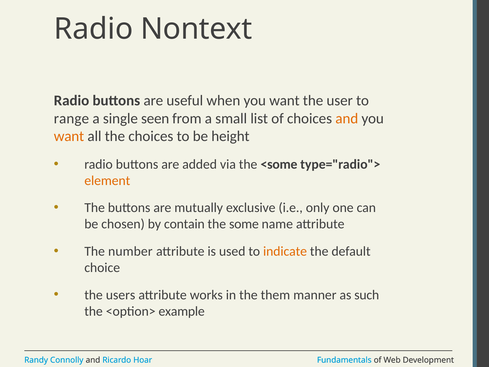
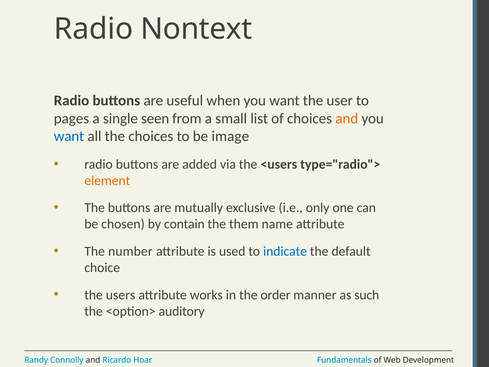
range: range -> pages (71, 118)
want colour: orange -> blue (69, 136)
height: height -> image (230, 136)
<some: <some -> <users (279, 164)
some: some -> them (244, 224)
indicate colour: orange -> blue (285, 251)
them: them -> order (276, 295)
example: example -> auditory (182, 311)
